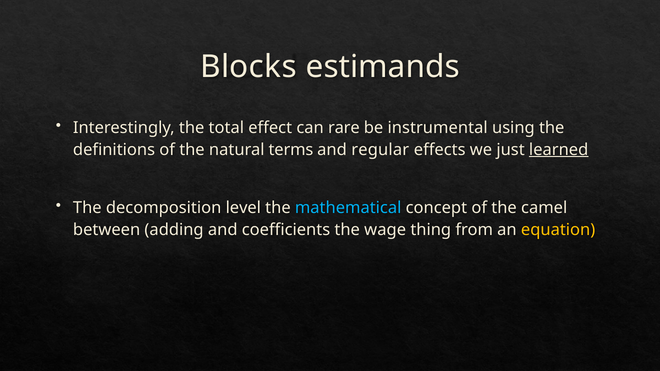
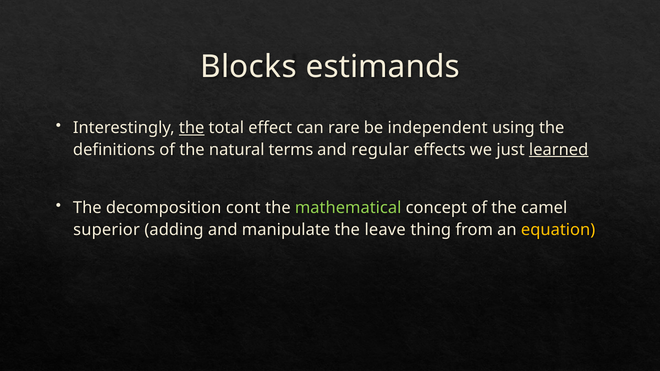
the underline: none -> present (192, 128)
instrumental: instrumental -> independent (438, 128)
level: level -> cont (243, 208)
mathematical colour: light blue -> light green (348, 208)
between: between -> superior (107, 230)
coefficients: coefficients -> manipulate (286, 230)
wage: wage -> leave (385, 230)
